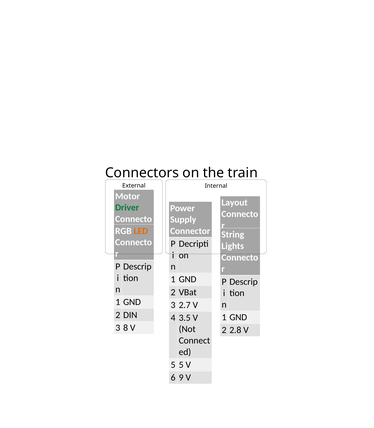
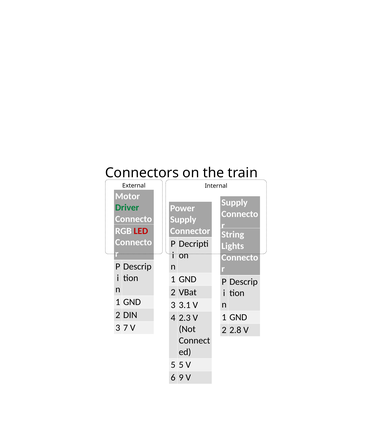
Layout: Layout -> Supply (235, 202)
LED colour: orange -> red (141, 231)
2.7: 2.7 -> 3.1 (185, 305)
3.5: 3.5 -> 2.3 (185, 317)
8: 8 -> 7 (126, 327)
